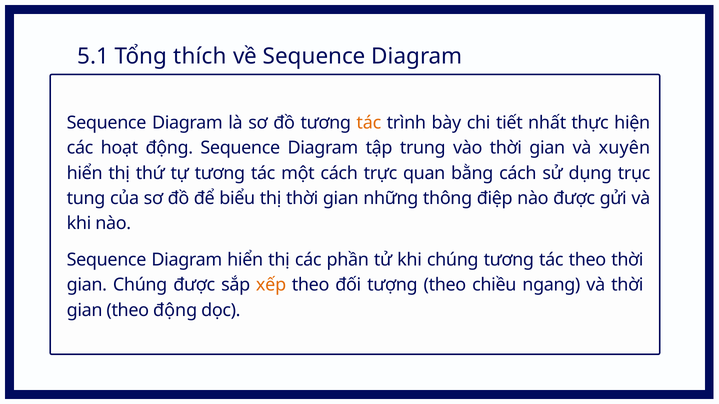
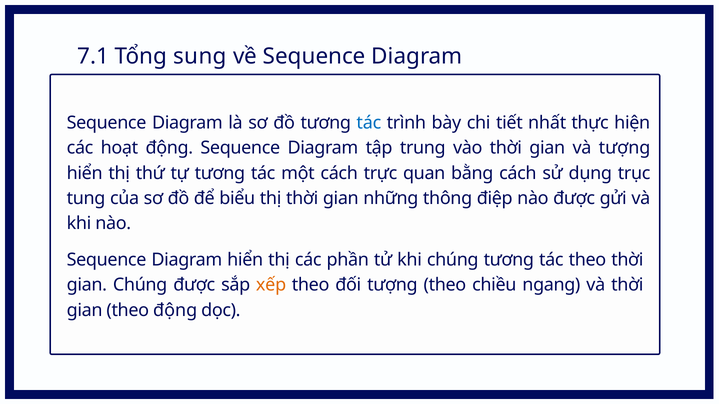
5.1: 5.1 -> 7.1 (93, 56)
thích: thích -> sung (200, 56)
tác colour: orange -> blue (369, 123)
và xuyên: xuyên -> tượng (625, 148)
